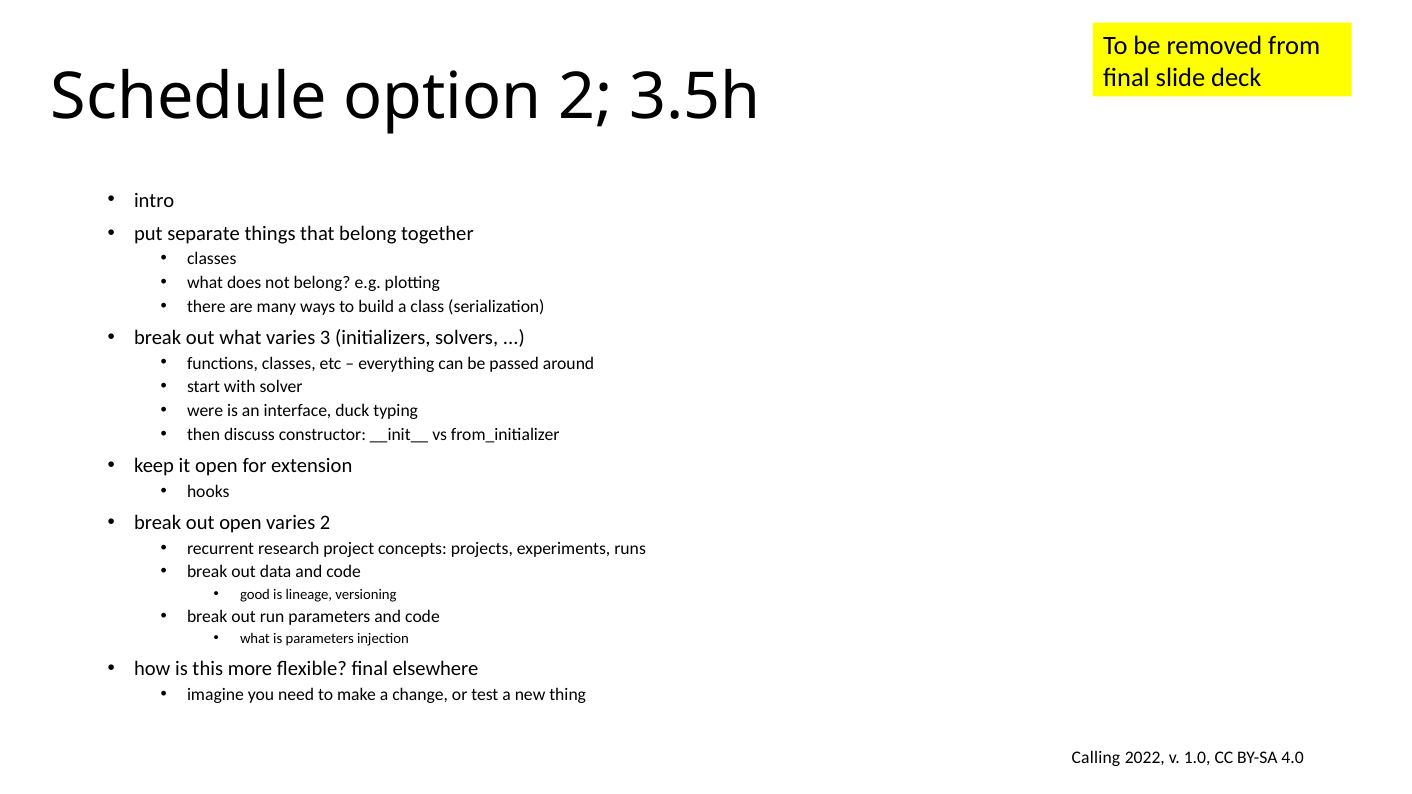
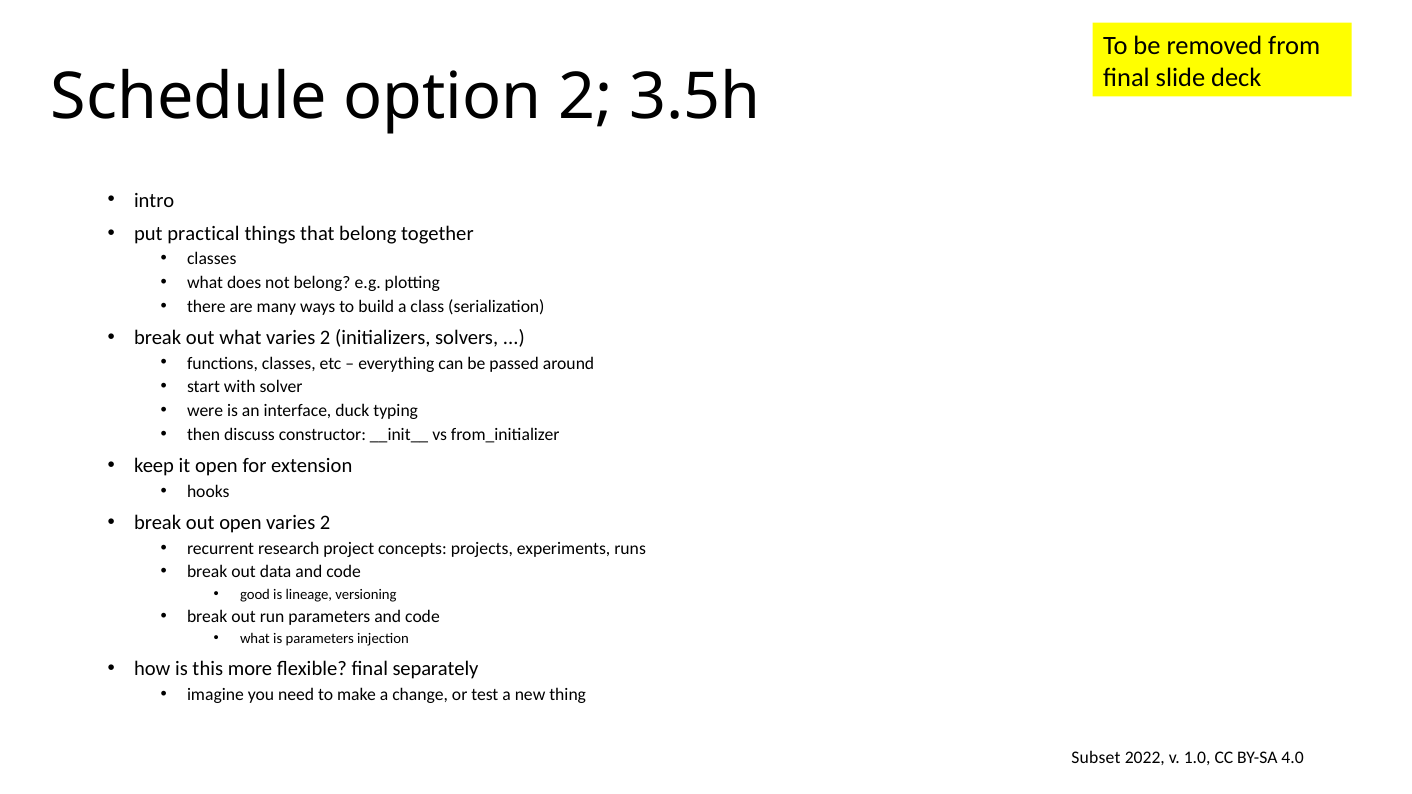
separate: separate -> practical (203, 234)
what varies 3: 3 -> 2 (325, 338)
elsewhere: elsewhere -> separately (436, 669)
Calling: Calling -> Subset (1096, 758)
